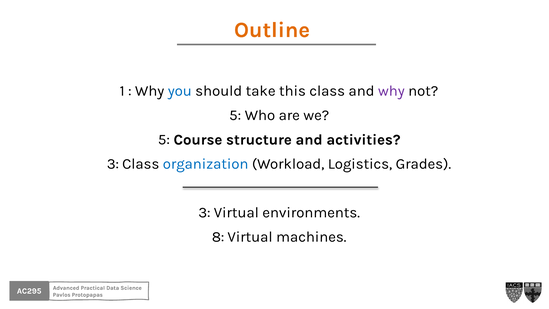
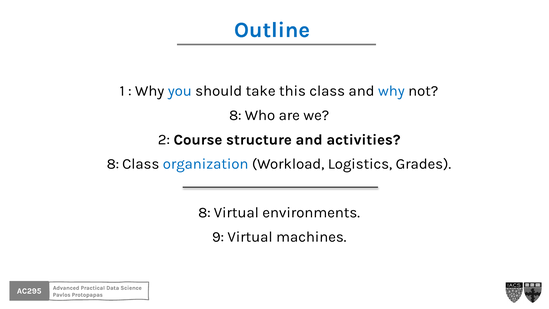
Outline colour: orange -> blue (272, 30)
why colour: purple -> blue (391, 91)
5: 5 -> 8 (235, 115)
5: 5 -> 2 (164, 140)
3: 3 -> 8 (113, 164)
3: 3 -> 8 (204, 212)
8: 8 -> 9 (218, 237)
